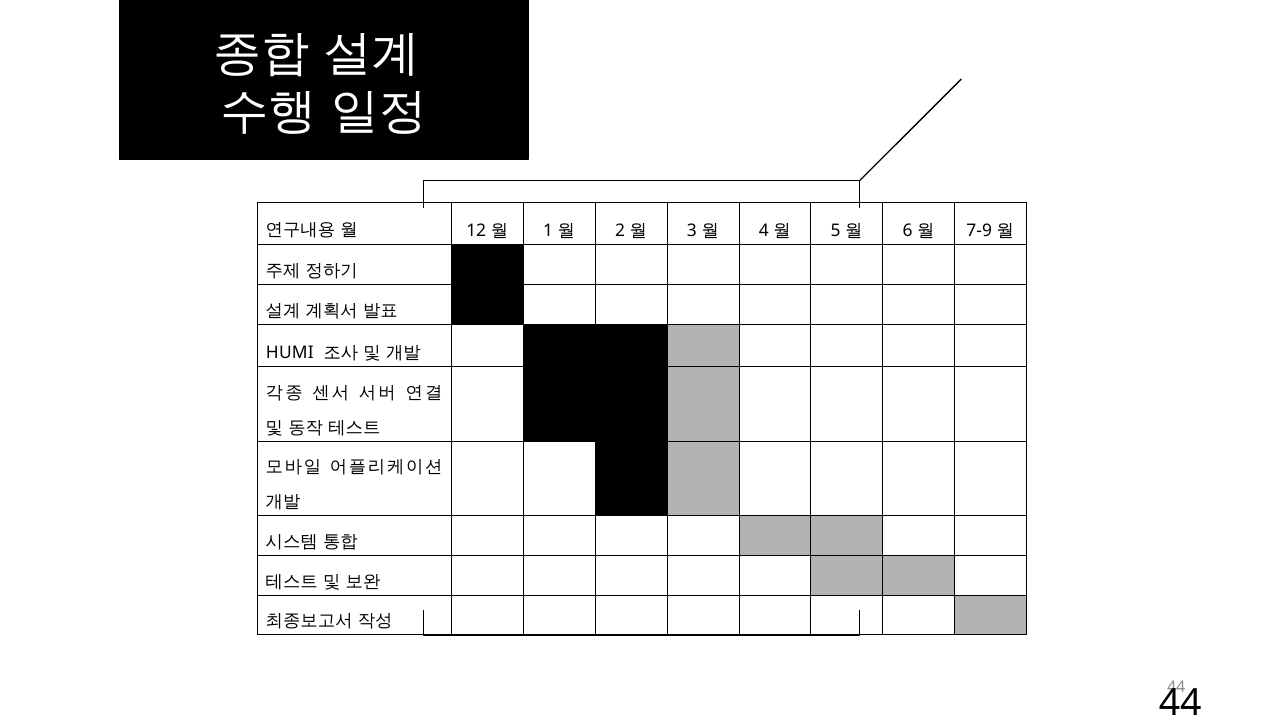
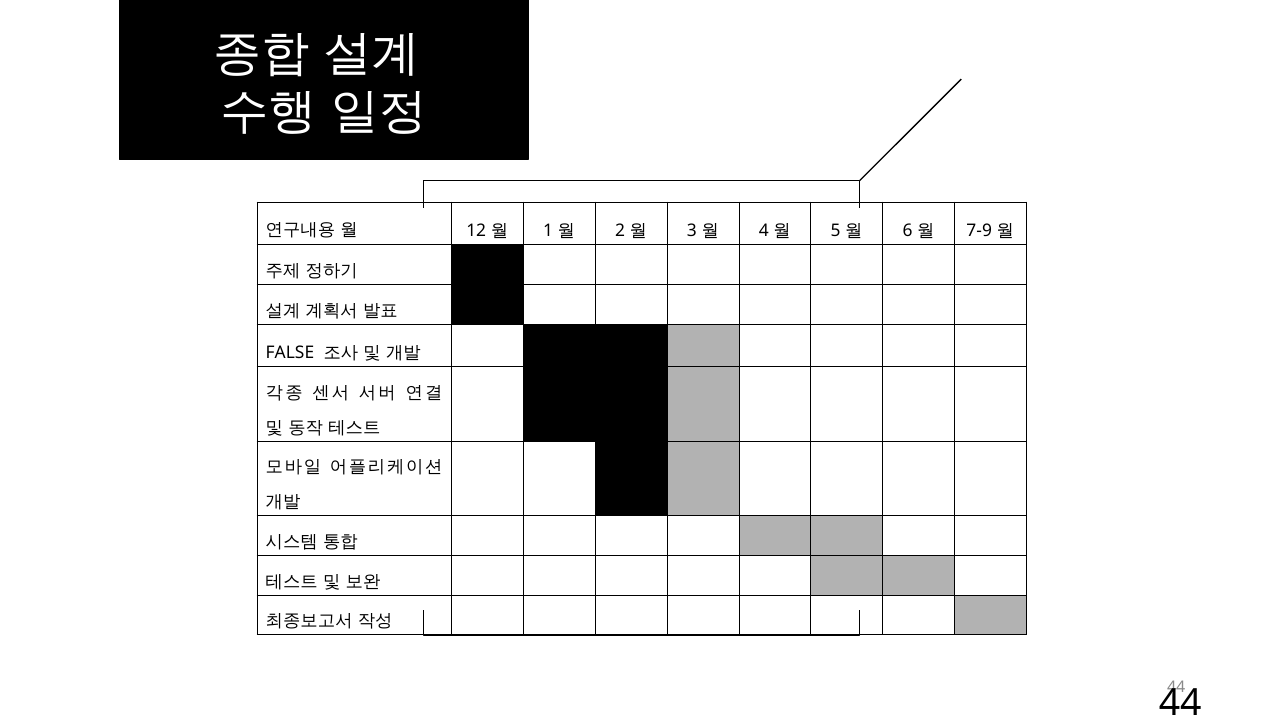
HUMI: HUMI -> FALSE (290, 353)
